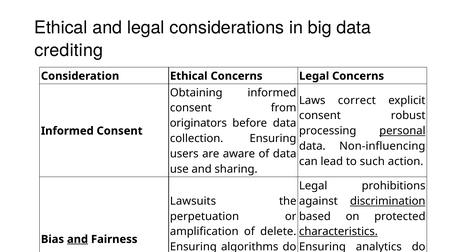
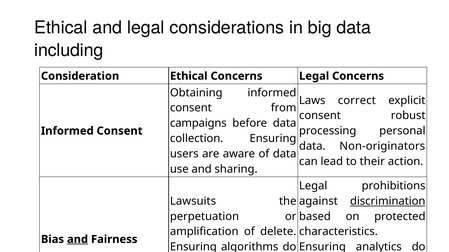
crediting: crediting -> including (69, 51)
originators: originators -> campaigns (198, 124)
personal underline: present -> none (402, 131)
Non-influencing: Non-influencing -> Non-originators (382, 147)
such: such -> their (372, 162)
characteristics underline: present -> none (338, 232)
